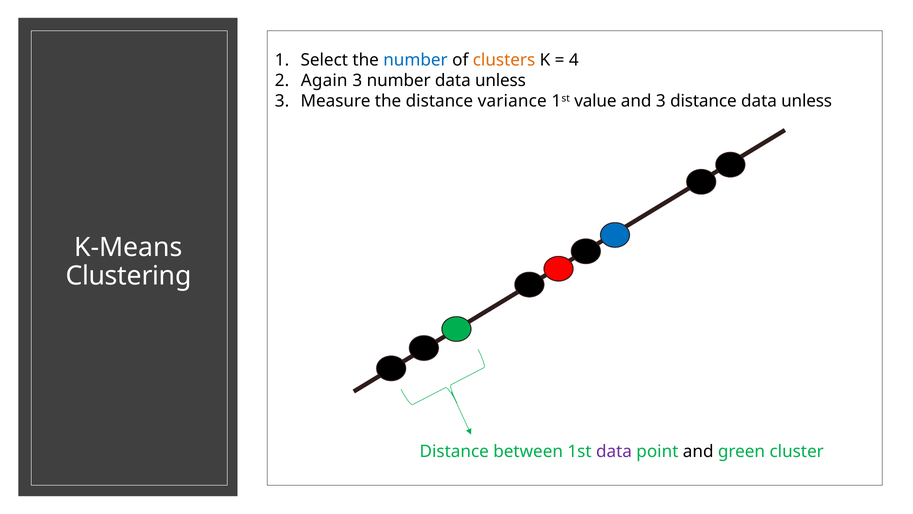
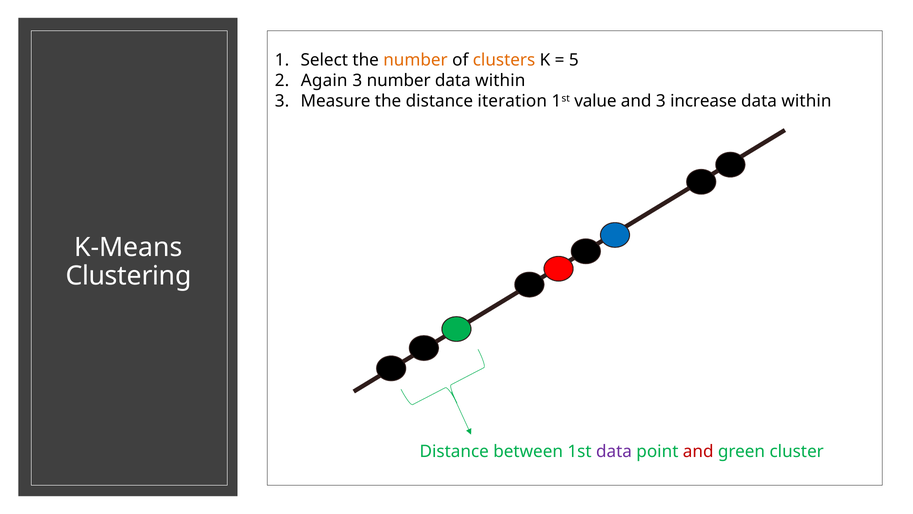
number colour: blue -> orange (415, 60)
4: 4 -> 5 (574, 60)
unless: unless -> within (500, 80)
variance: variance -> iteration (512, 101)
3 distance: distance -> increase (703, 101)
unless: unless -> within (806, 101)
and colour: black -> red (698, 451)
